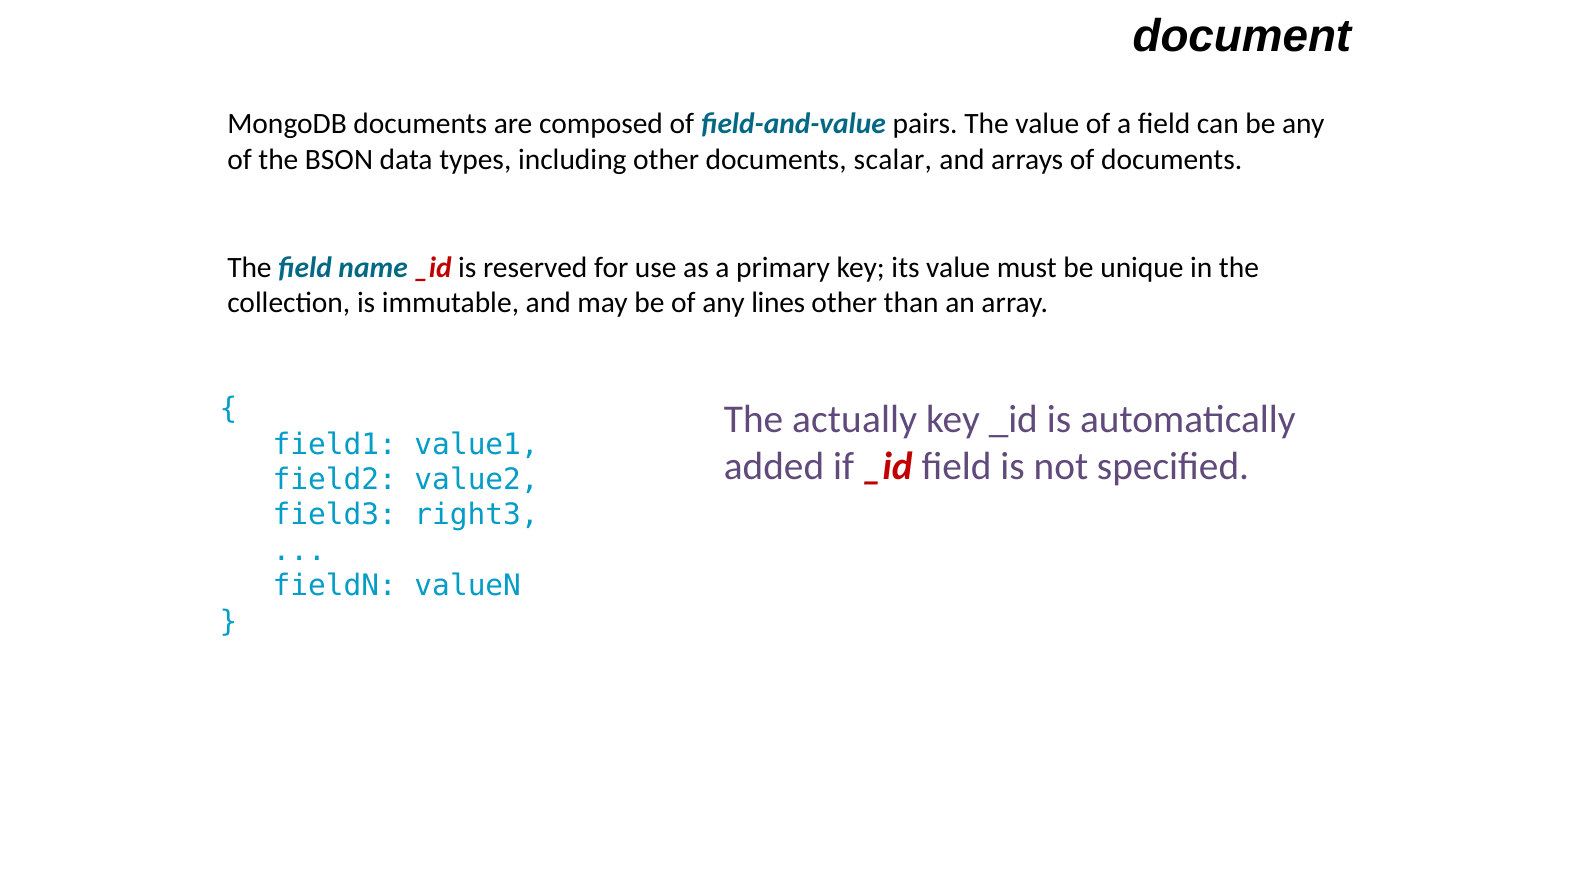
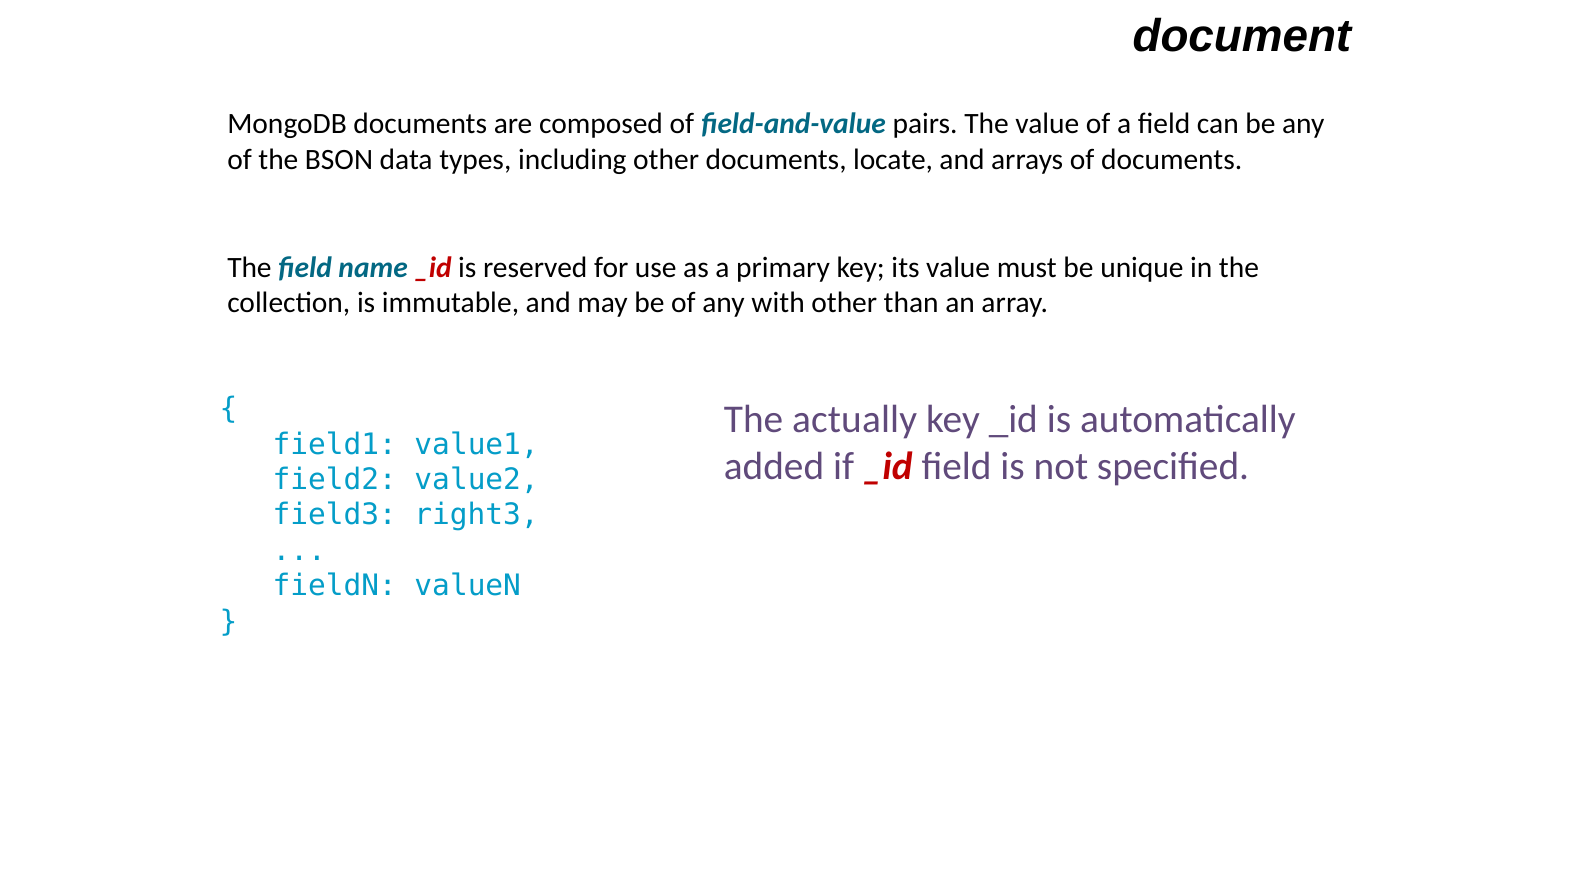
scalar: scalar -> locate (893, 159)
lines: lines -> with (778, 303)
